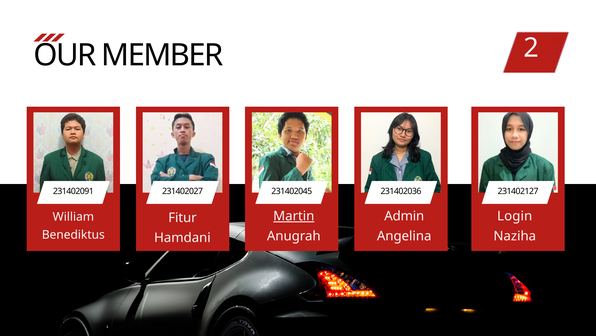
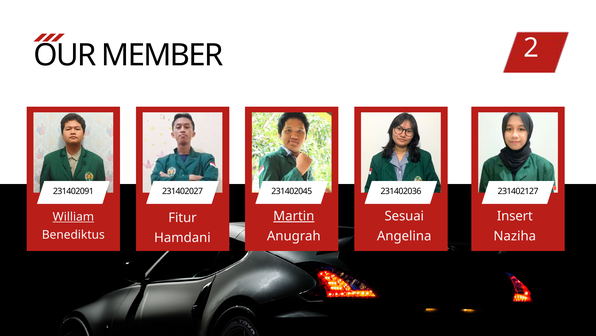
Admin: Admin -> Sesuai (404, 216)
Login: Login -> Insert (515, 216)
William underline: none -> present (73, 216)
